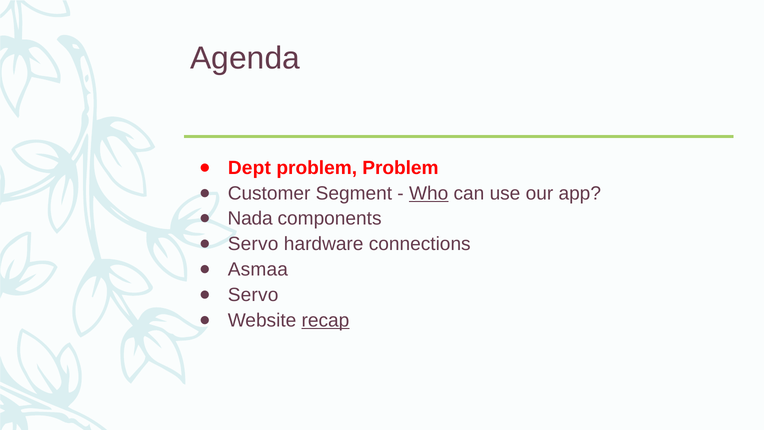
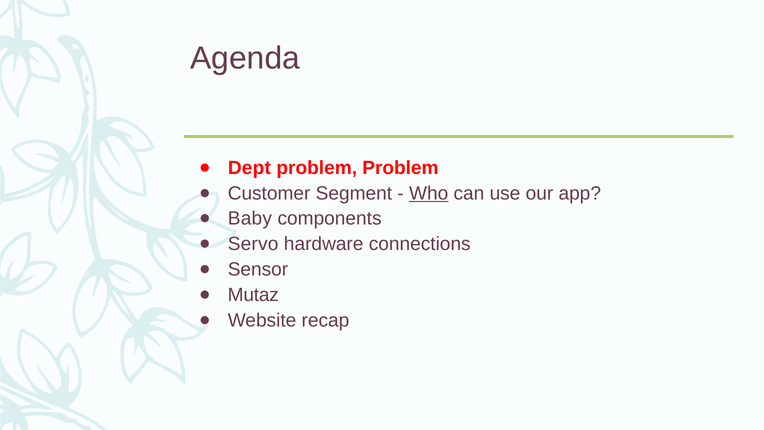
Nada: Nada -> Baby (250, 219)
Asmaa: Asmaa -> Sensor (258, 269)
Servo: Servo -> Mutaz (253, 295)
recap underline: present -> none (325, 320)
